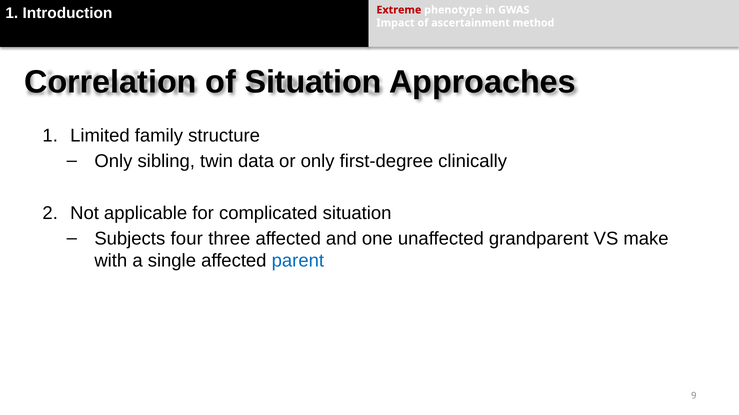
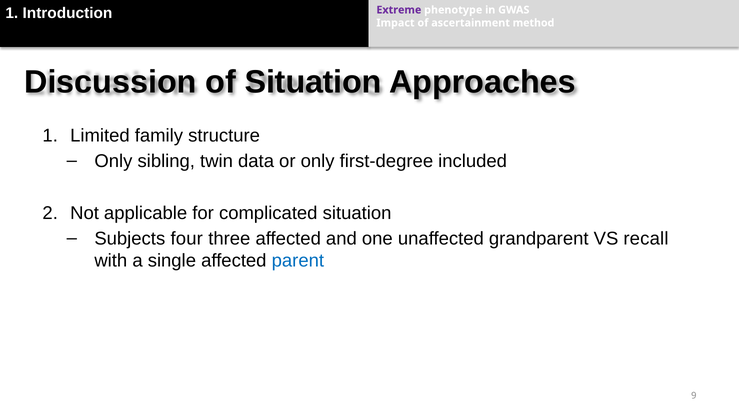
Extreme colour: red -> purple (399, 10)
Correlation: Correlation -> Discussion (110, 82)
clinically: clinically -> included (473, 162)
make: make -> recall (646, 239)
